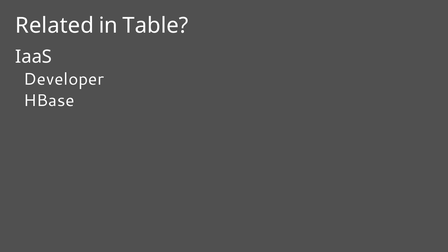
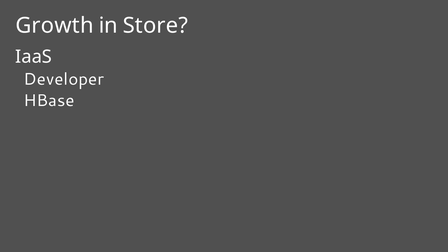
Related: Related -> Growth (55, 26)
Table: Table -> Store (155, 26)
